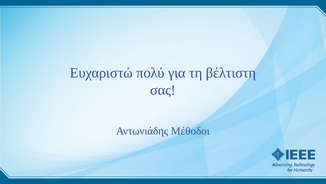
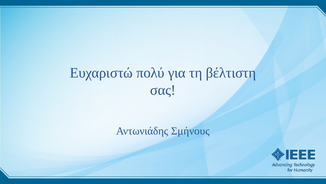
Μέθοδοι: Μέθοδοι -> Σμήνους (190, 131)
